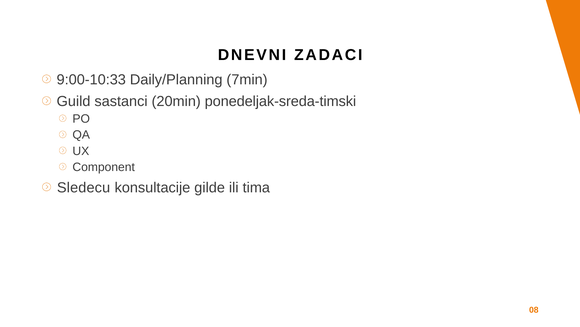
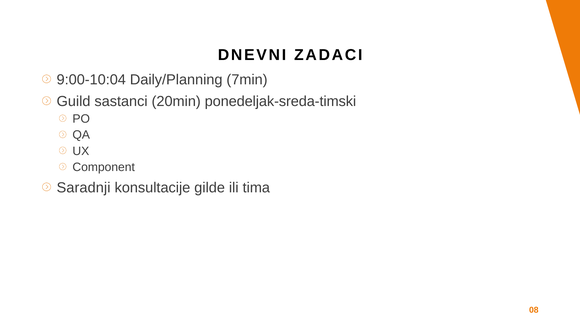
9:00-10:33: 9:00-10:33 -> 9:00-10:04 (91, 79)
Sledecu: Sledecu -> Saradnji (84, 187)
